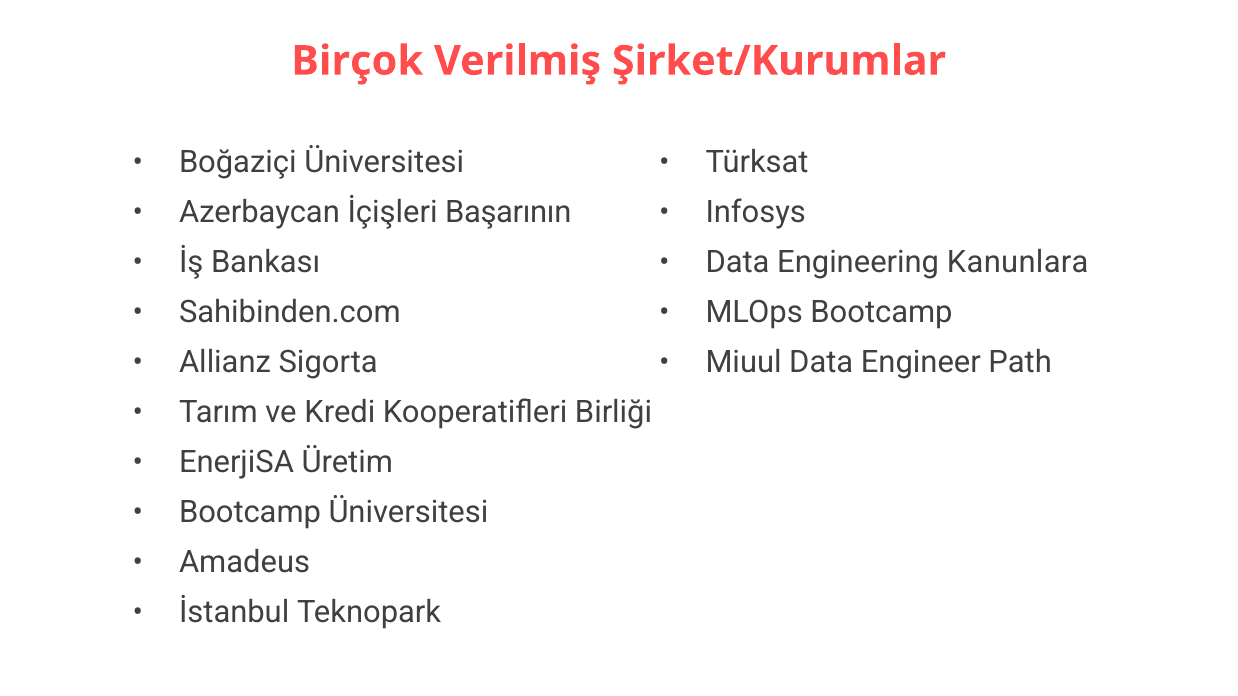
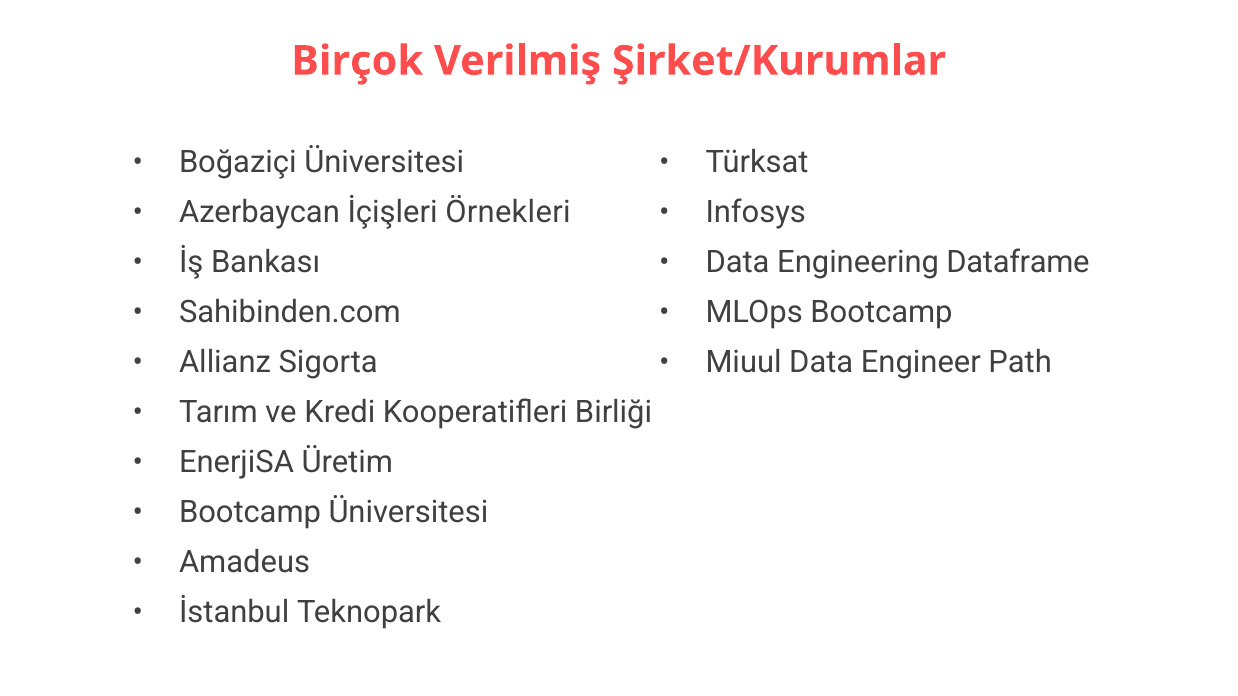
Başarının: Başarının -> Örnekleri (508, 212)
Kanunlara: Kanunlara -> Dataframe (1018, 262)
